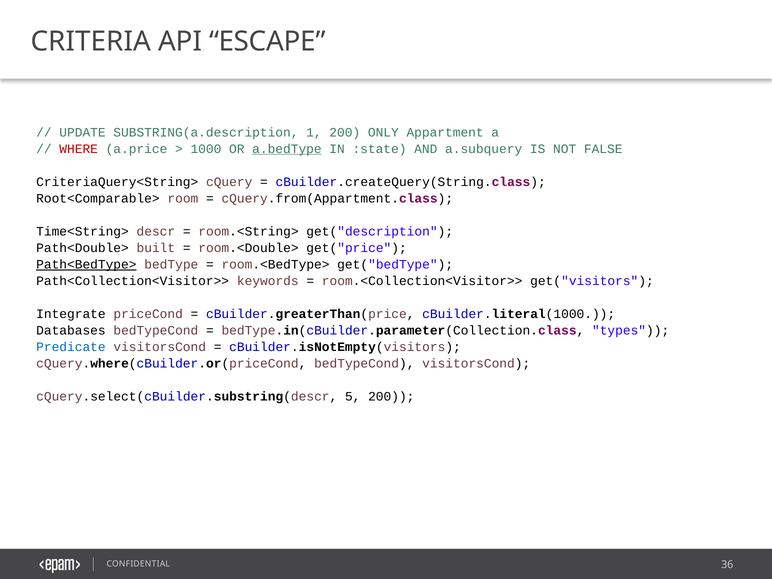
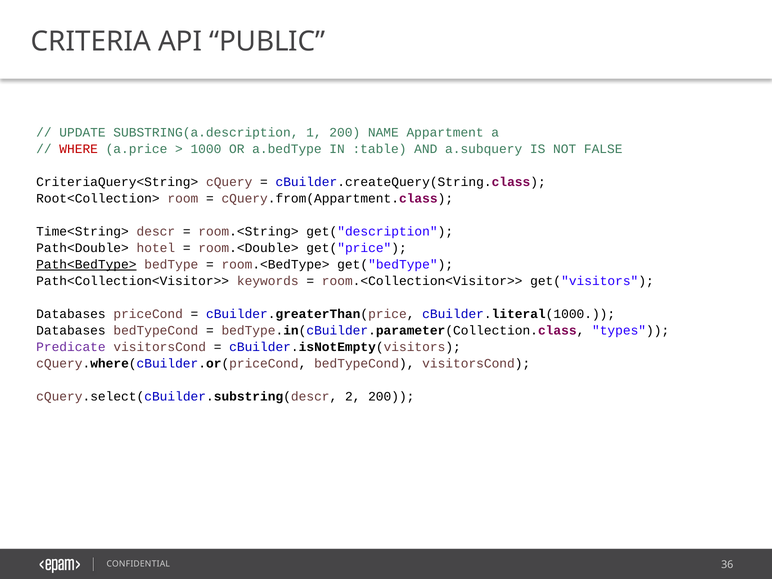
ESCAPE: ESCAPE -> PUBLIC (267, 41)
ONLY: ONLY -> NAME (383, 132)
a.bedType underline: present -> none (287, 149)
:state: :state -> :table (380, 149)
Root<Comparable>: Root<Comparable> -> Root<Collection> (98, 198)
built: built -> hotel (156, 248)
Integrate: Integrate -> Databases (71, 314)
Predicate colour: blue -> purple (71, 347)
5: 5 -> 2 (353, 396)
